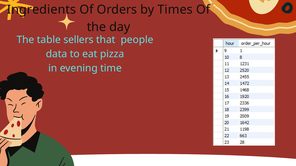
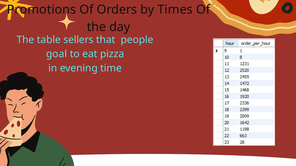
Ingredients: Ingredients -> Promotions (42, 10)
data: data -> goal (57, 54)
